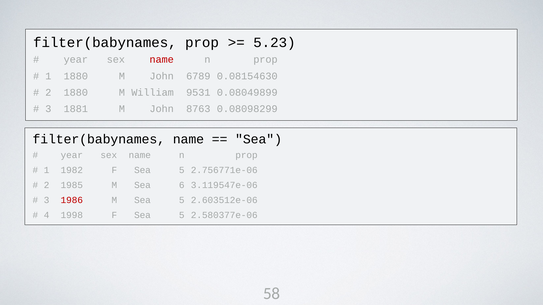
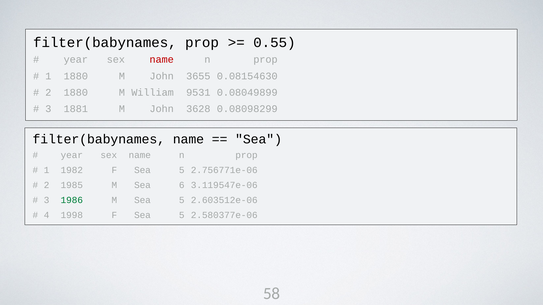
5.23: 5.23 -> 0.55 (274, 43)
6789: 6789 -> 3655 (198, 76)
8763: 8763 -> 3628 (198, 109)
1986 colour: red -> green (72, 200)
